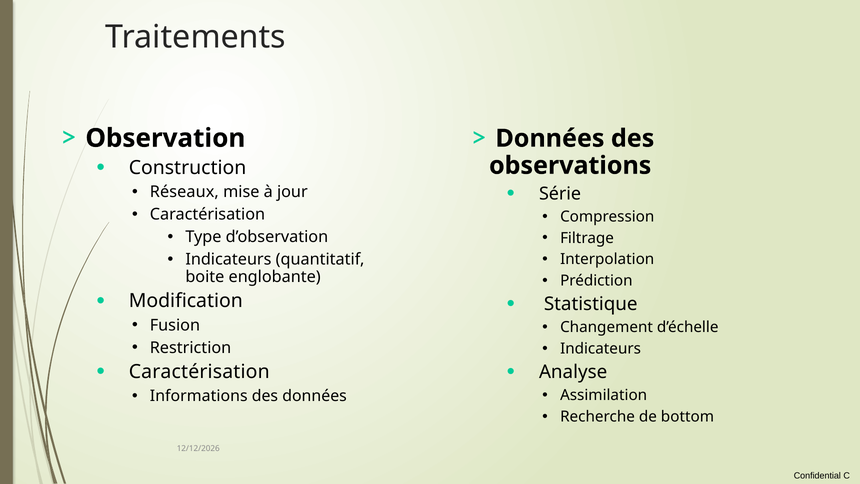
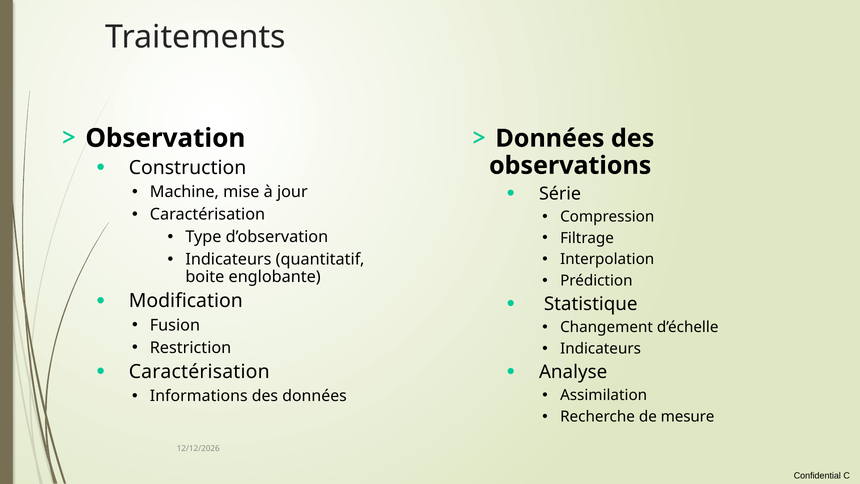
Réseaux: Réseaux -> Machine (184, 192)
bottom: bottom -> mesure (688, 417)
